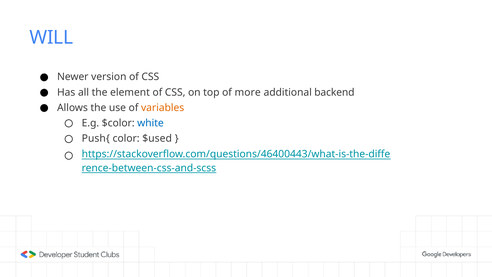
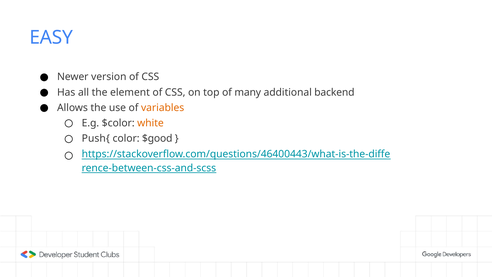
WILL: WILL -> EASY (51, 37)
more: more -> many (248, 92)
white colour: blue -> orange (150, 123)
$used: $used -> $good (157, 138)
